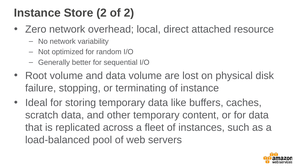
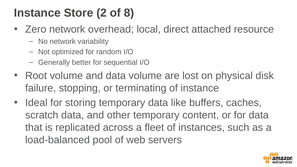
of 2: 2 -> 8 (129, 13)
